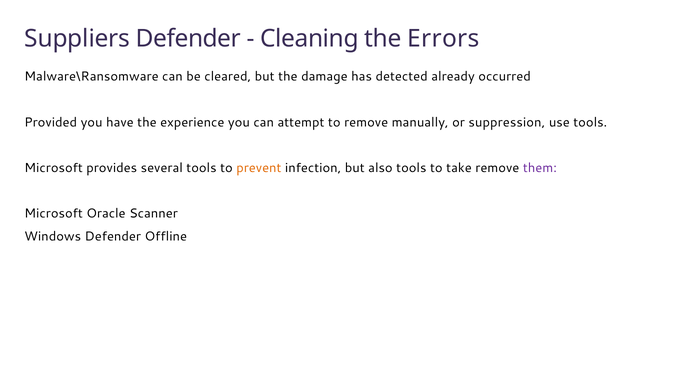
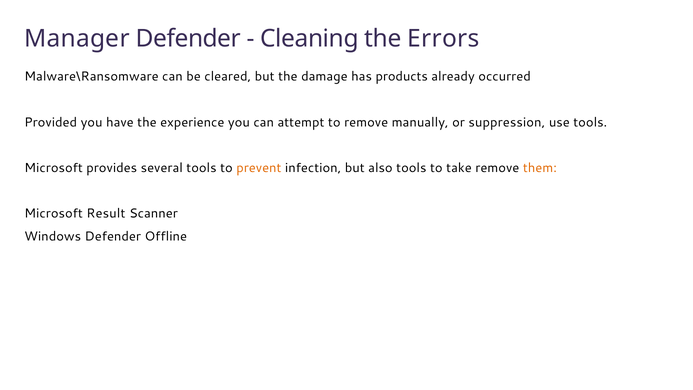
Suppliers: Suppliers -> Manager (77, 38)
detected: detected -> products (402, 77)
them colour: purple -> orange (540, 168)
Oracle: Oracle -> Result (106, 214)
